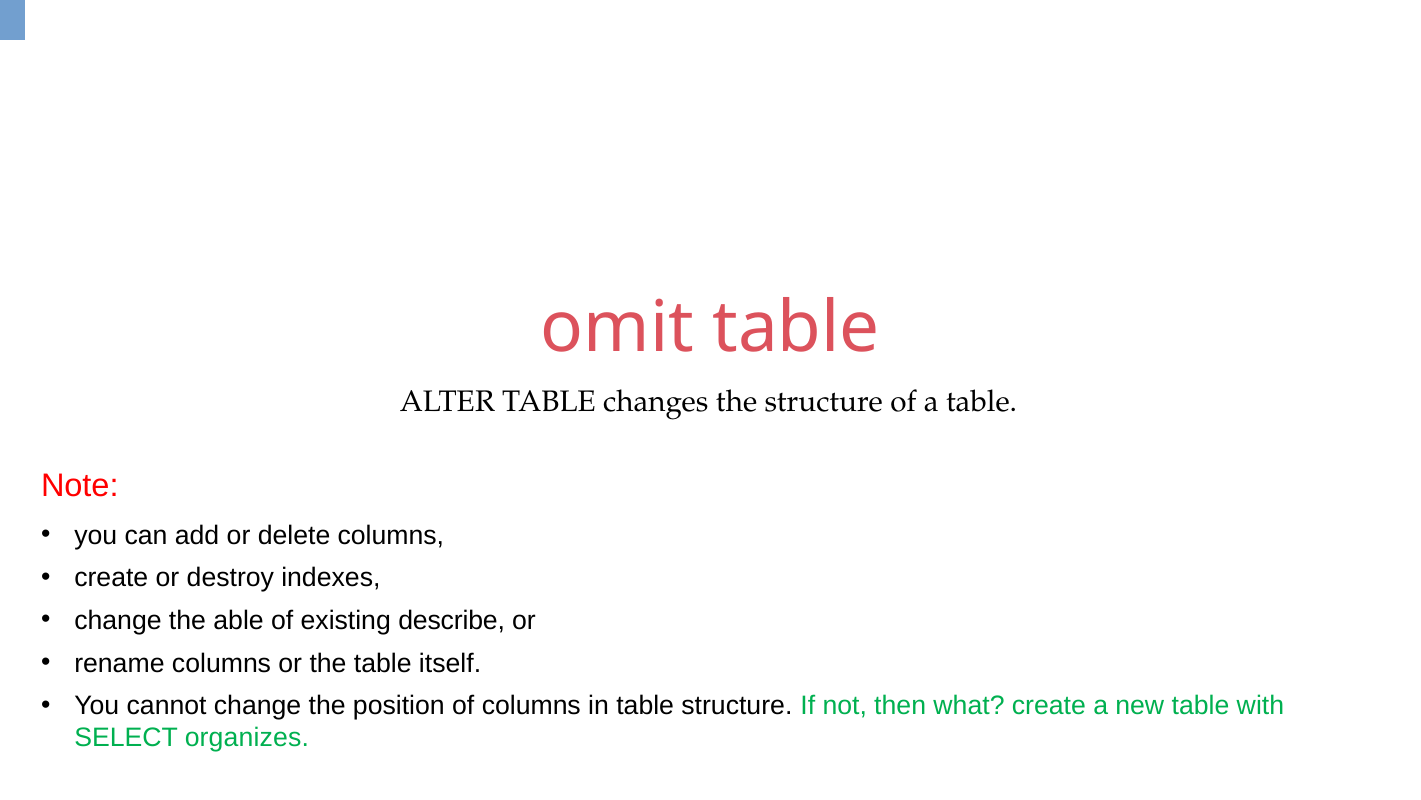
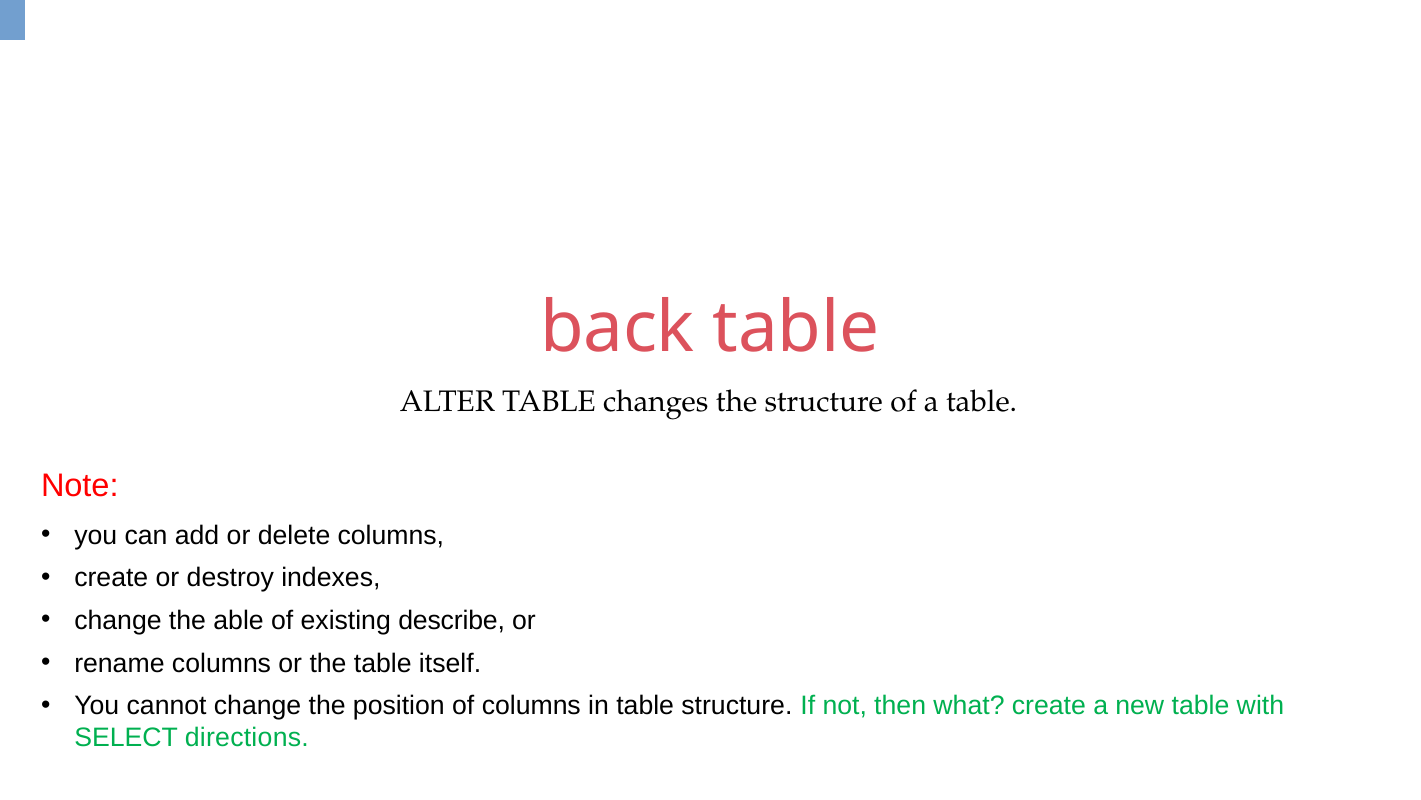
omit: omit -> back (618, 328)
organizes: organizes -> directions (247, 737)
